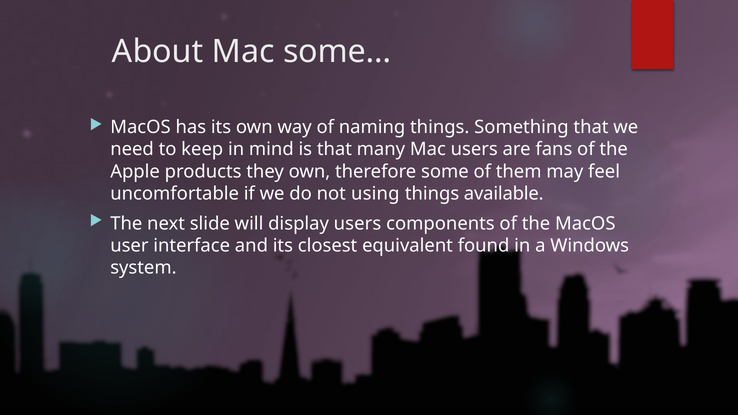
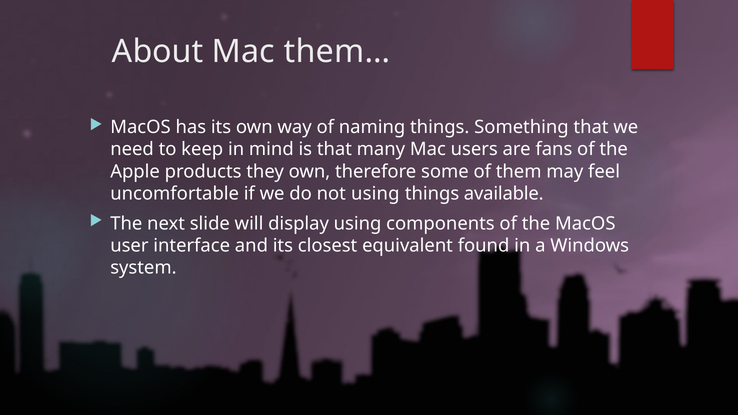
some…: some… -> them… (337, 52)
display users: users -> using (358, 224)
